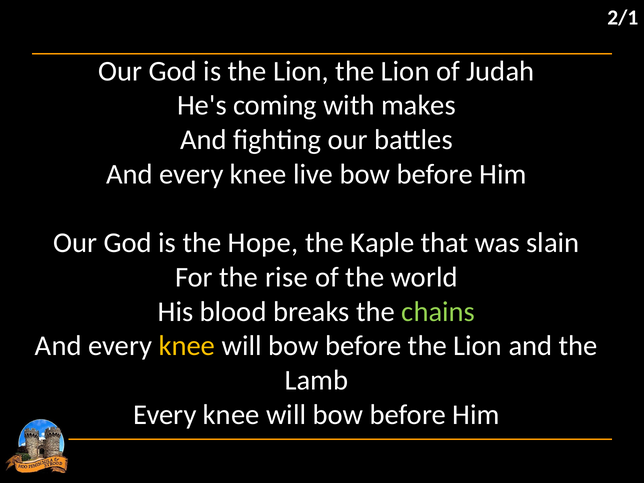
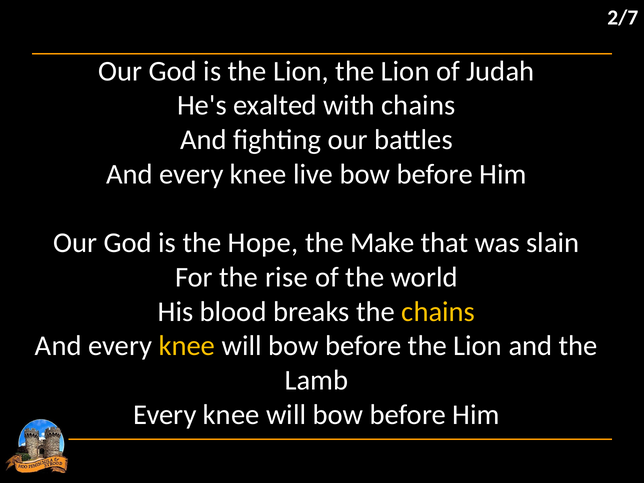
2/1: 2/1 -> 2/7 (623, 18)
coming: coming -> exalted (275, 106)
with makes: makes -> chains (418, 106)
Kaple: Kaple -> Make (382, 243)
chains colour: light green -> yellow (438, 312)
